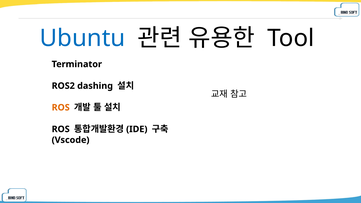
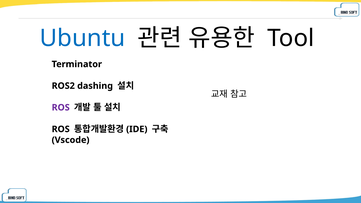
ROS colour: orange -> purple (61, 108)
